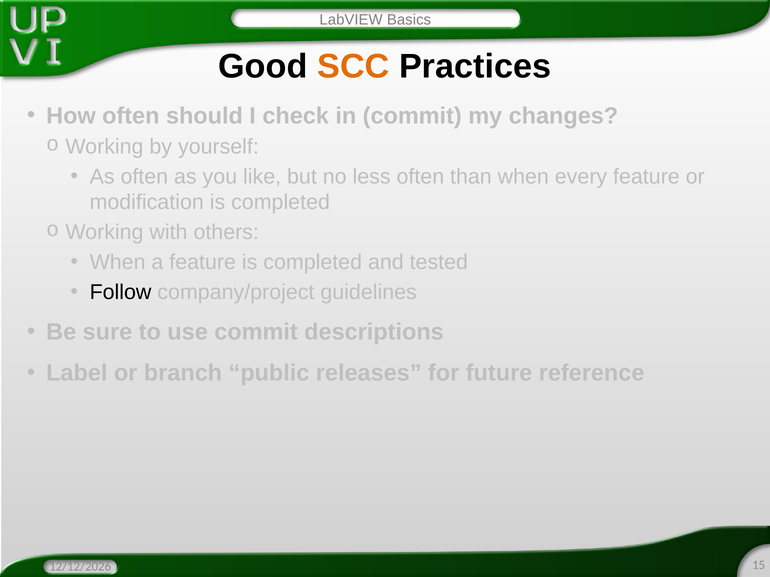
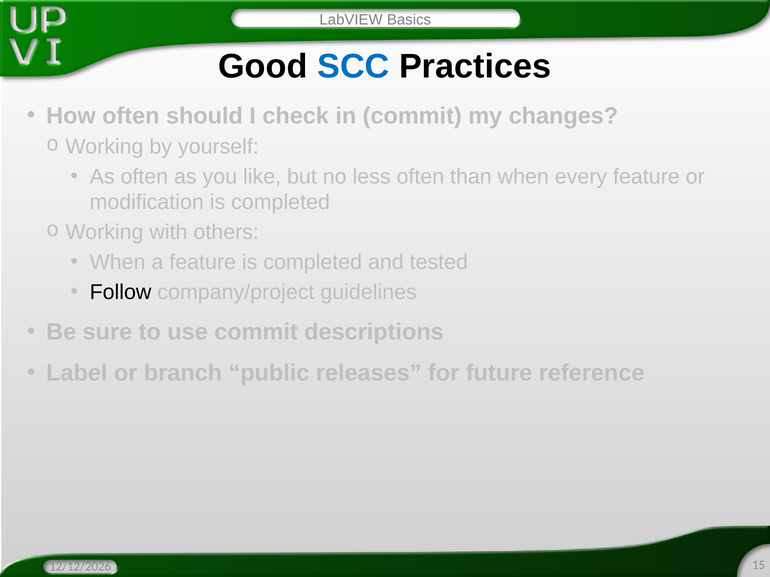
SCC colour: orange -> blue (353, 67)
